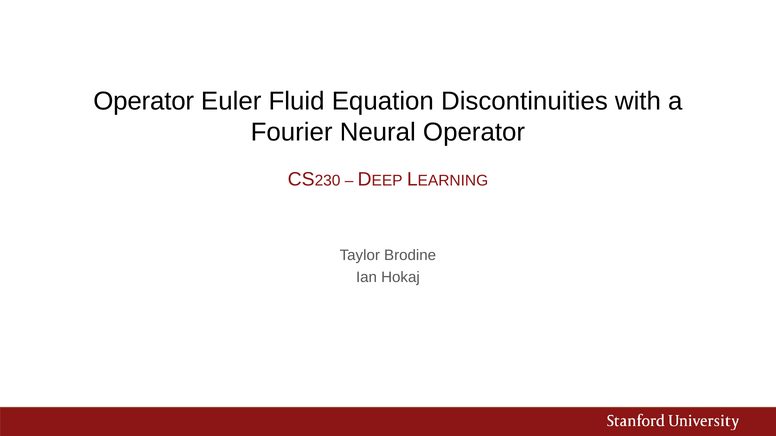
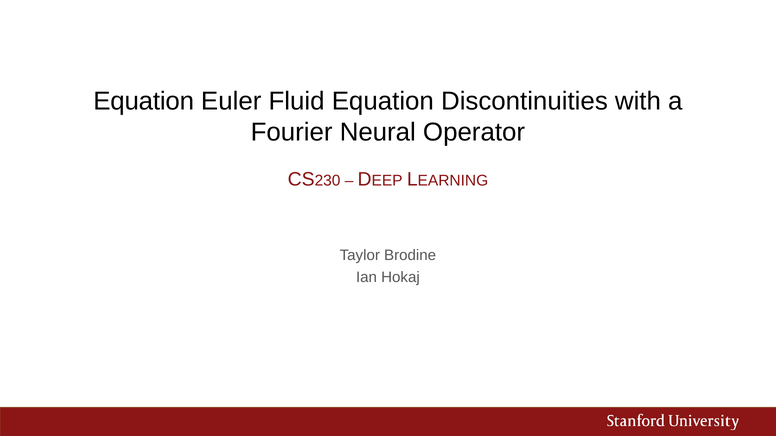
Operator: Operator -> Equation (144, 101)
